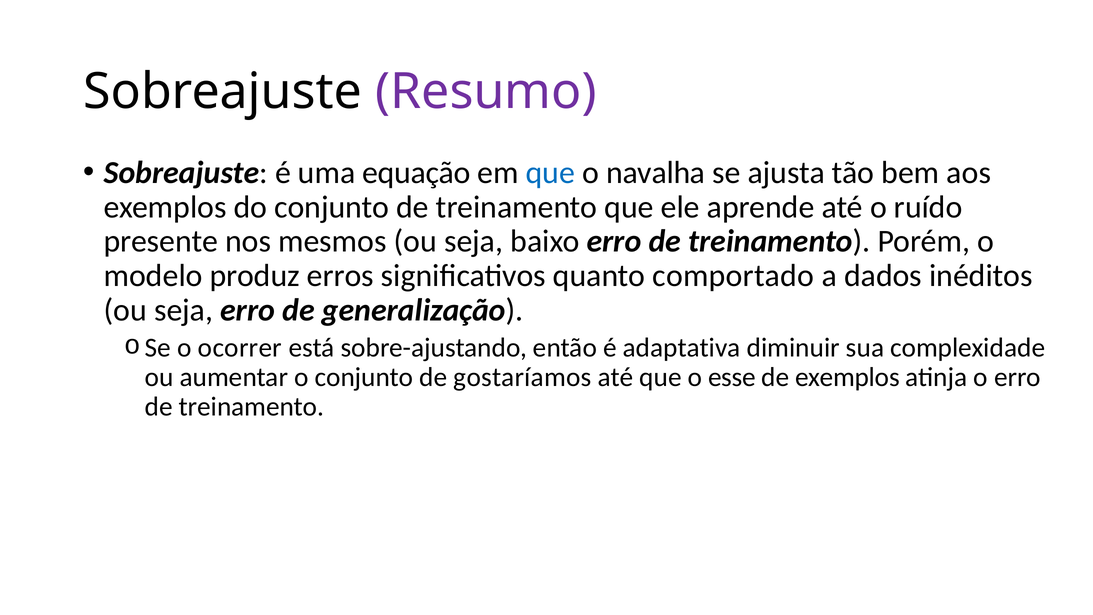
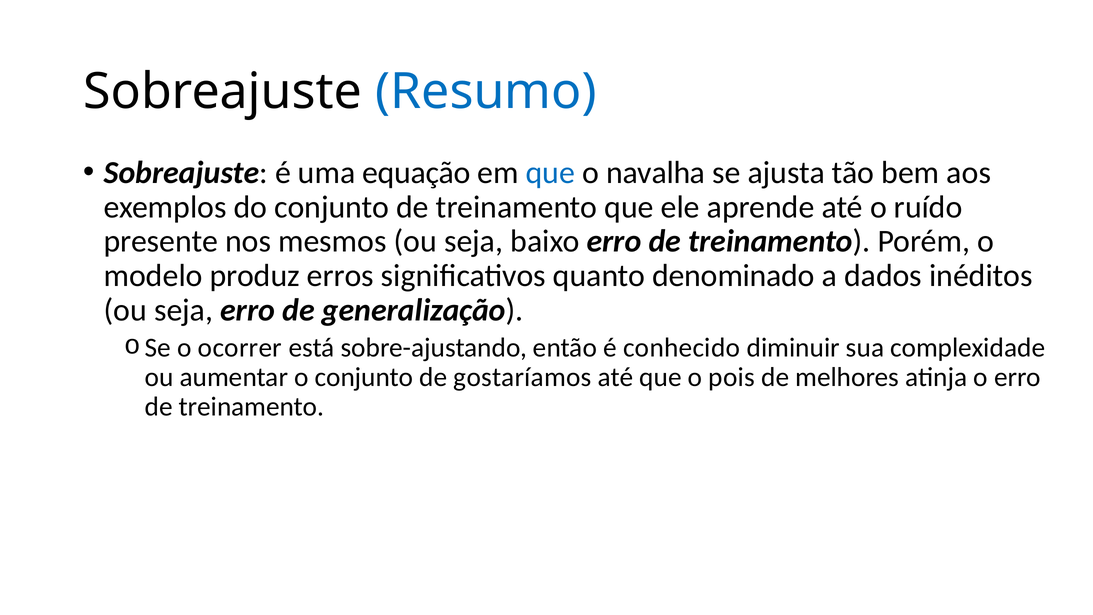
Resumo colour: purple -> blue (486, 92)
comportado: comportado -> denominado (734, 276)
adaptativa: adaptativa -> conhecido (682, 348)
esse: esse -> pois (732, 377)
de exemplos: exemplos -> melhores (847, 377)
